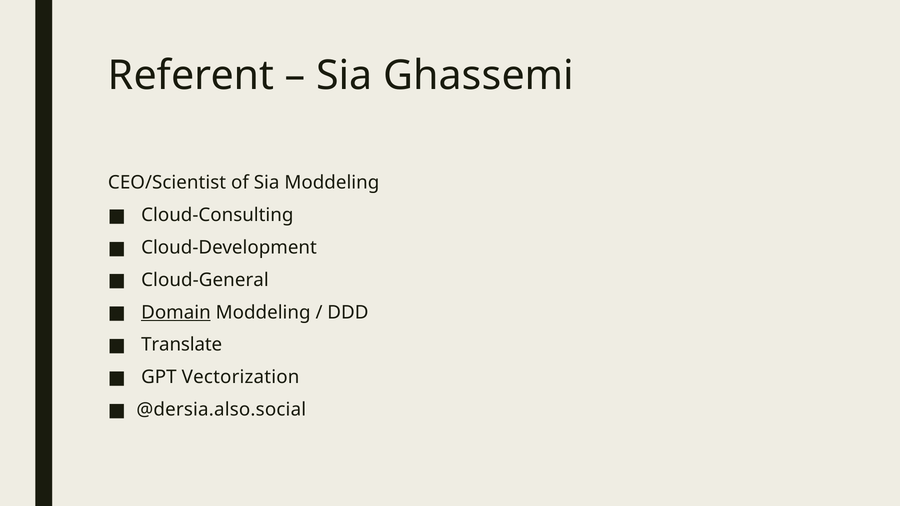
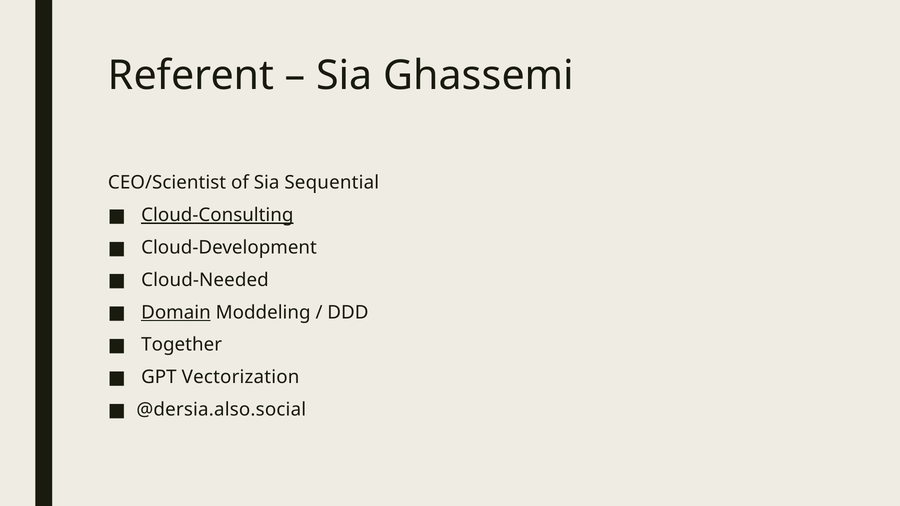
Sia Moddeling: Moddeling -> Sequential (332, 183)
Cloud-Consulting underline: none -> present (217, 215)
Cloud-General: Cloud-General -> Cloud-Needed (205, 280)
Translate: Translate -> Together (182, 345)
